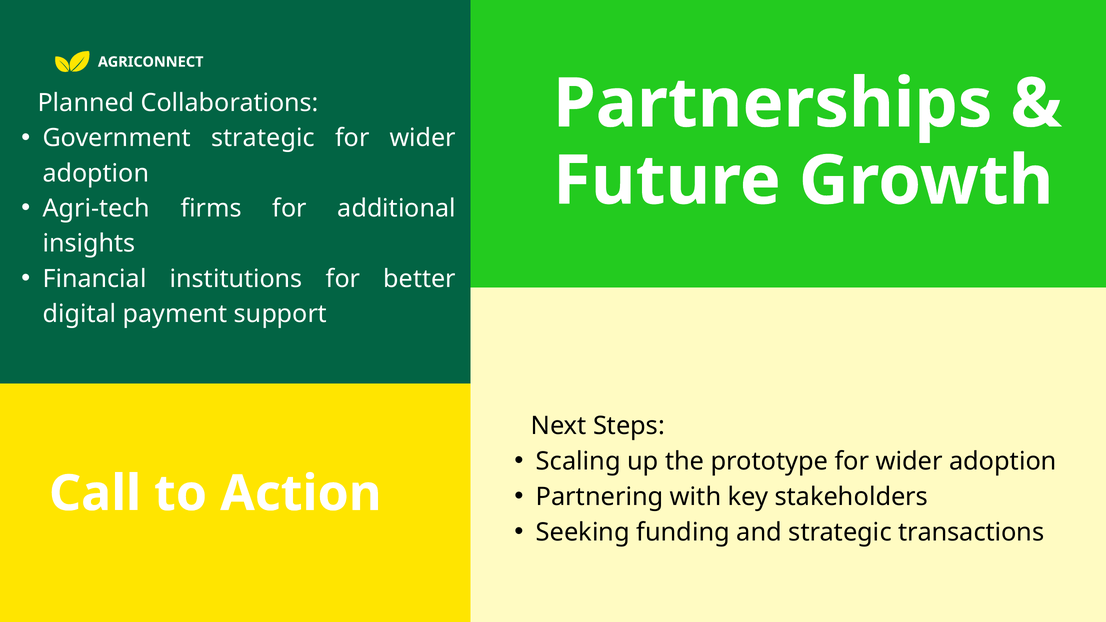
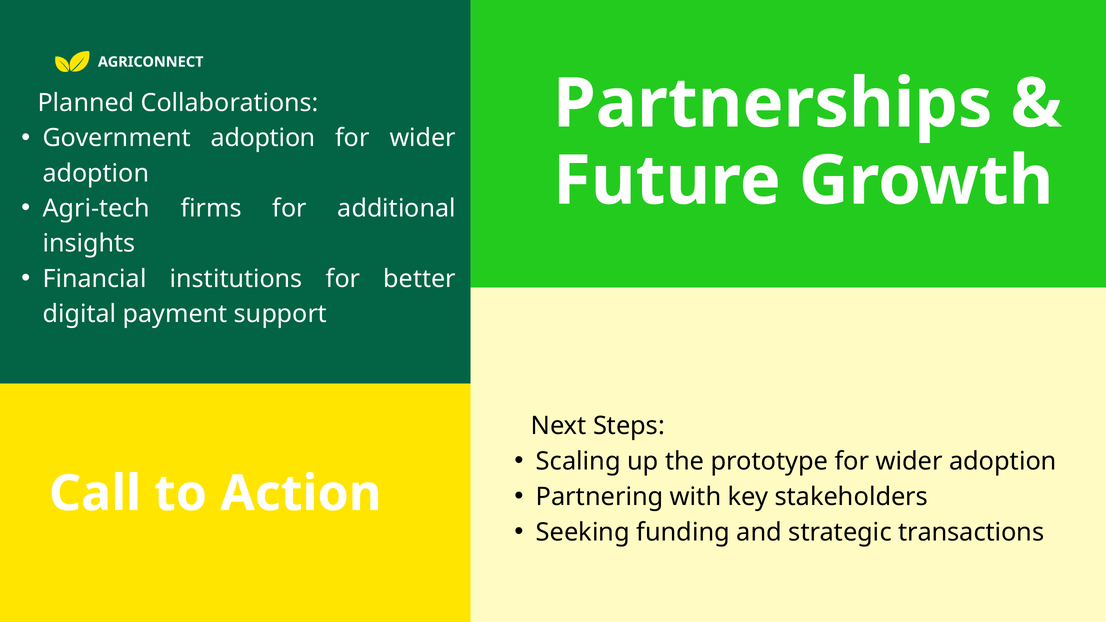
Government strategic: strategic -> adoption (263, 138)
